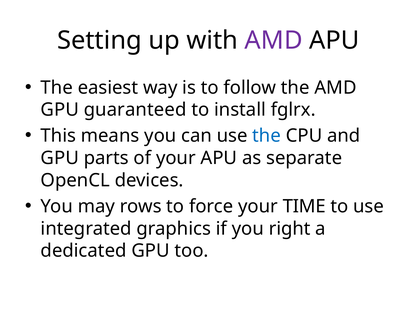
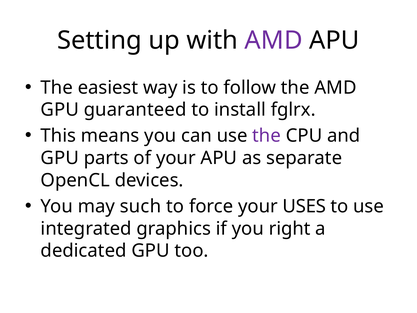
the colour: blue -> purple (267, 136)
rows: rows -> such (141, 206)
TIME: TIME -> USES (304, 206)
